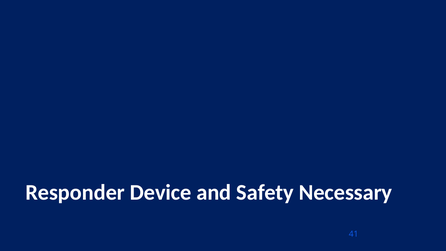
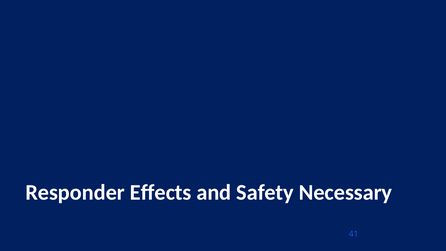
Device: Device -> Effects (161, 192)
